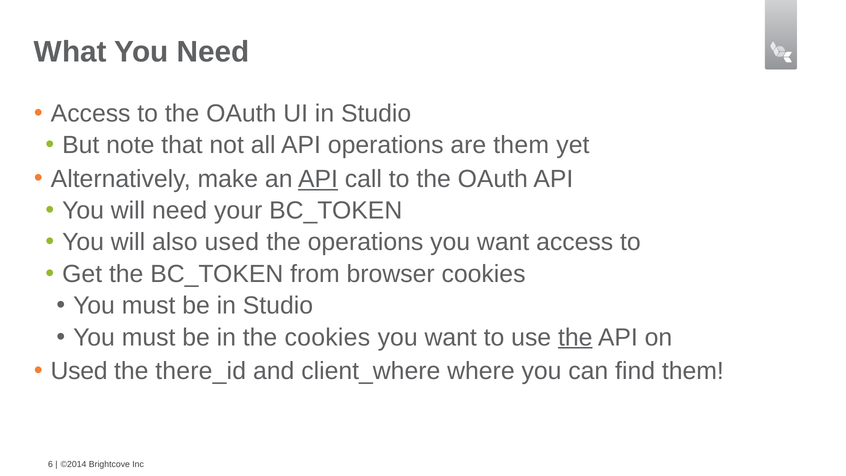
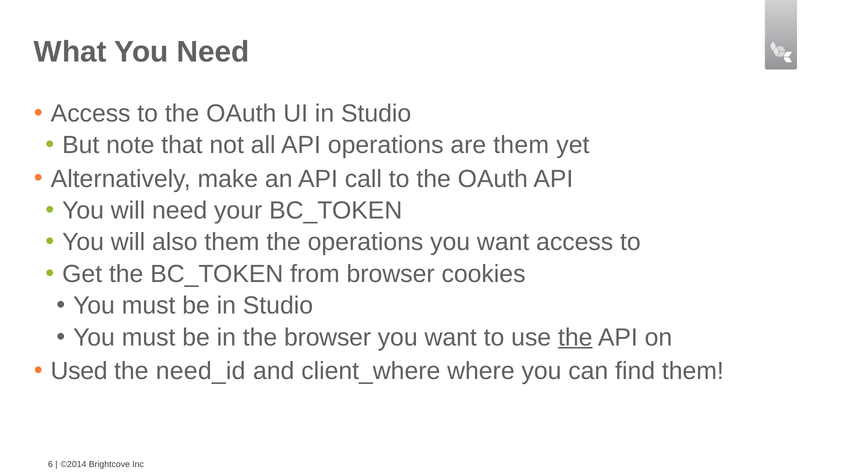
API underline: present -> none (318, 179)
also used: used -> them (232, 242)
the cookies: cookies -> browser (328, 337)
there_id: there_id -> need_id (201, 371)
